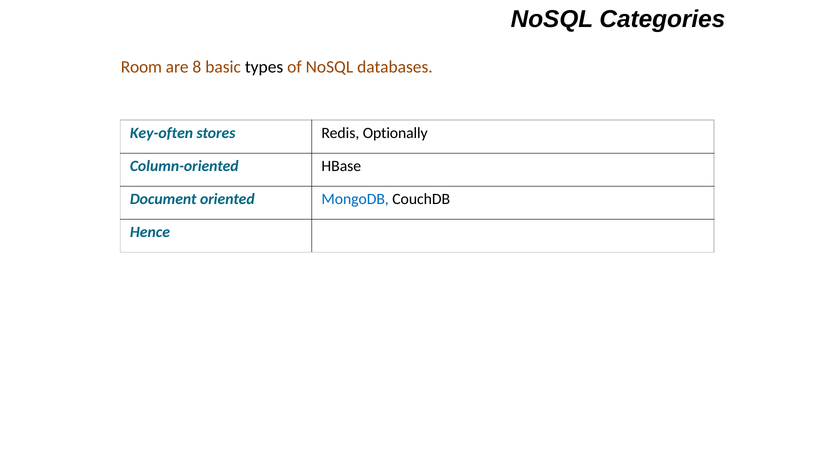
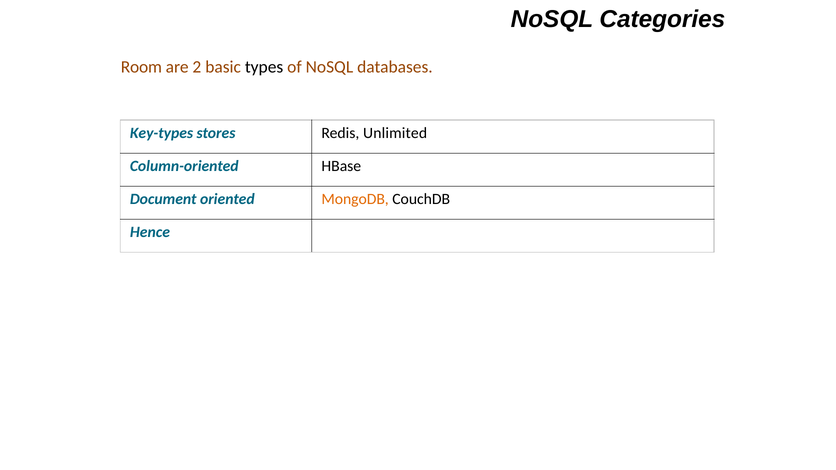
8: 8 -> 2 (197, 67)
Key-often: Key-often -> Key-types (162, 133)
Optionally: Optionally -> Unlimited (395, 133)
MongoDB colour: blue -> orange (355, 199)
